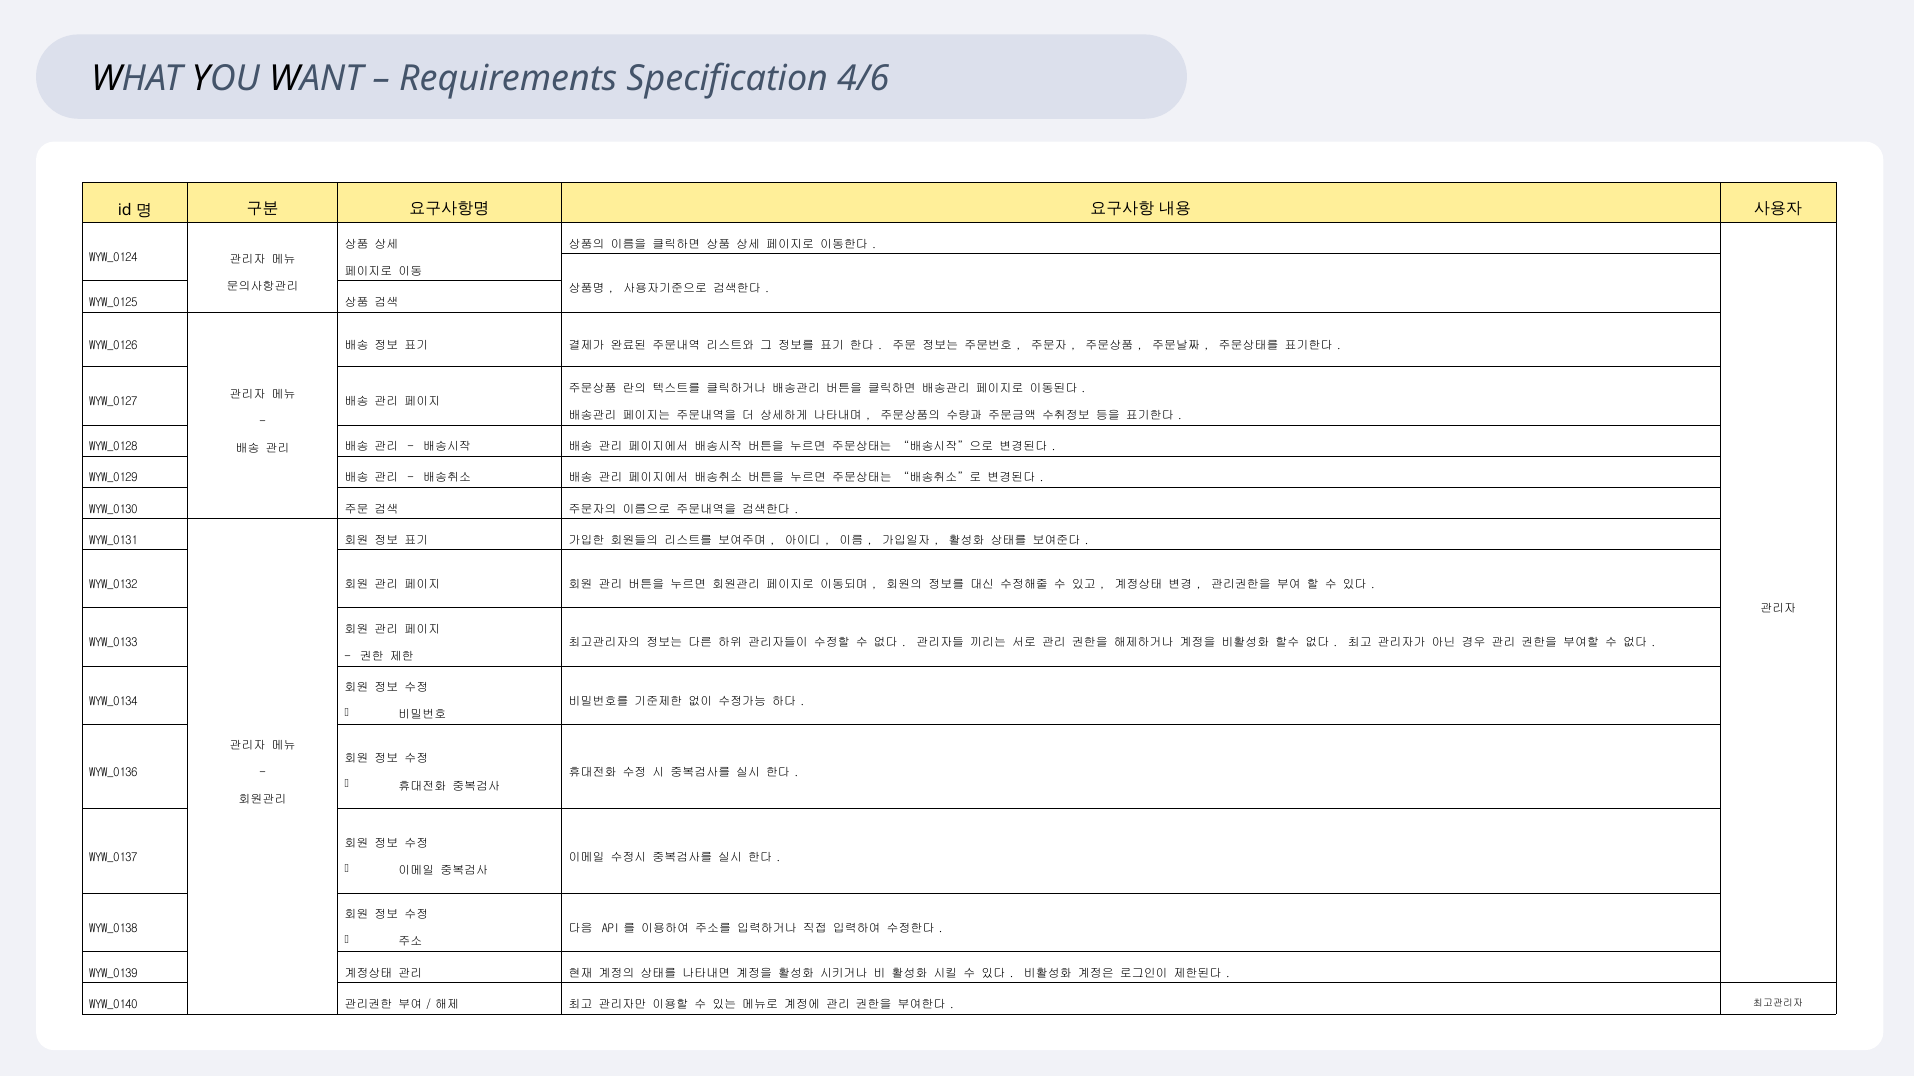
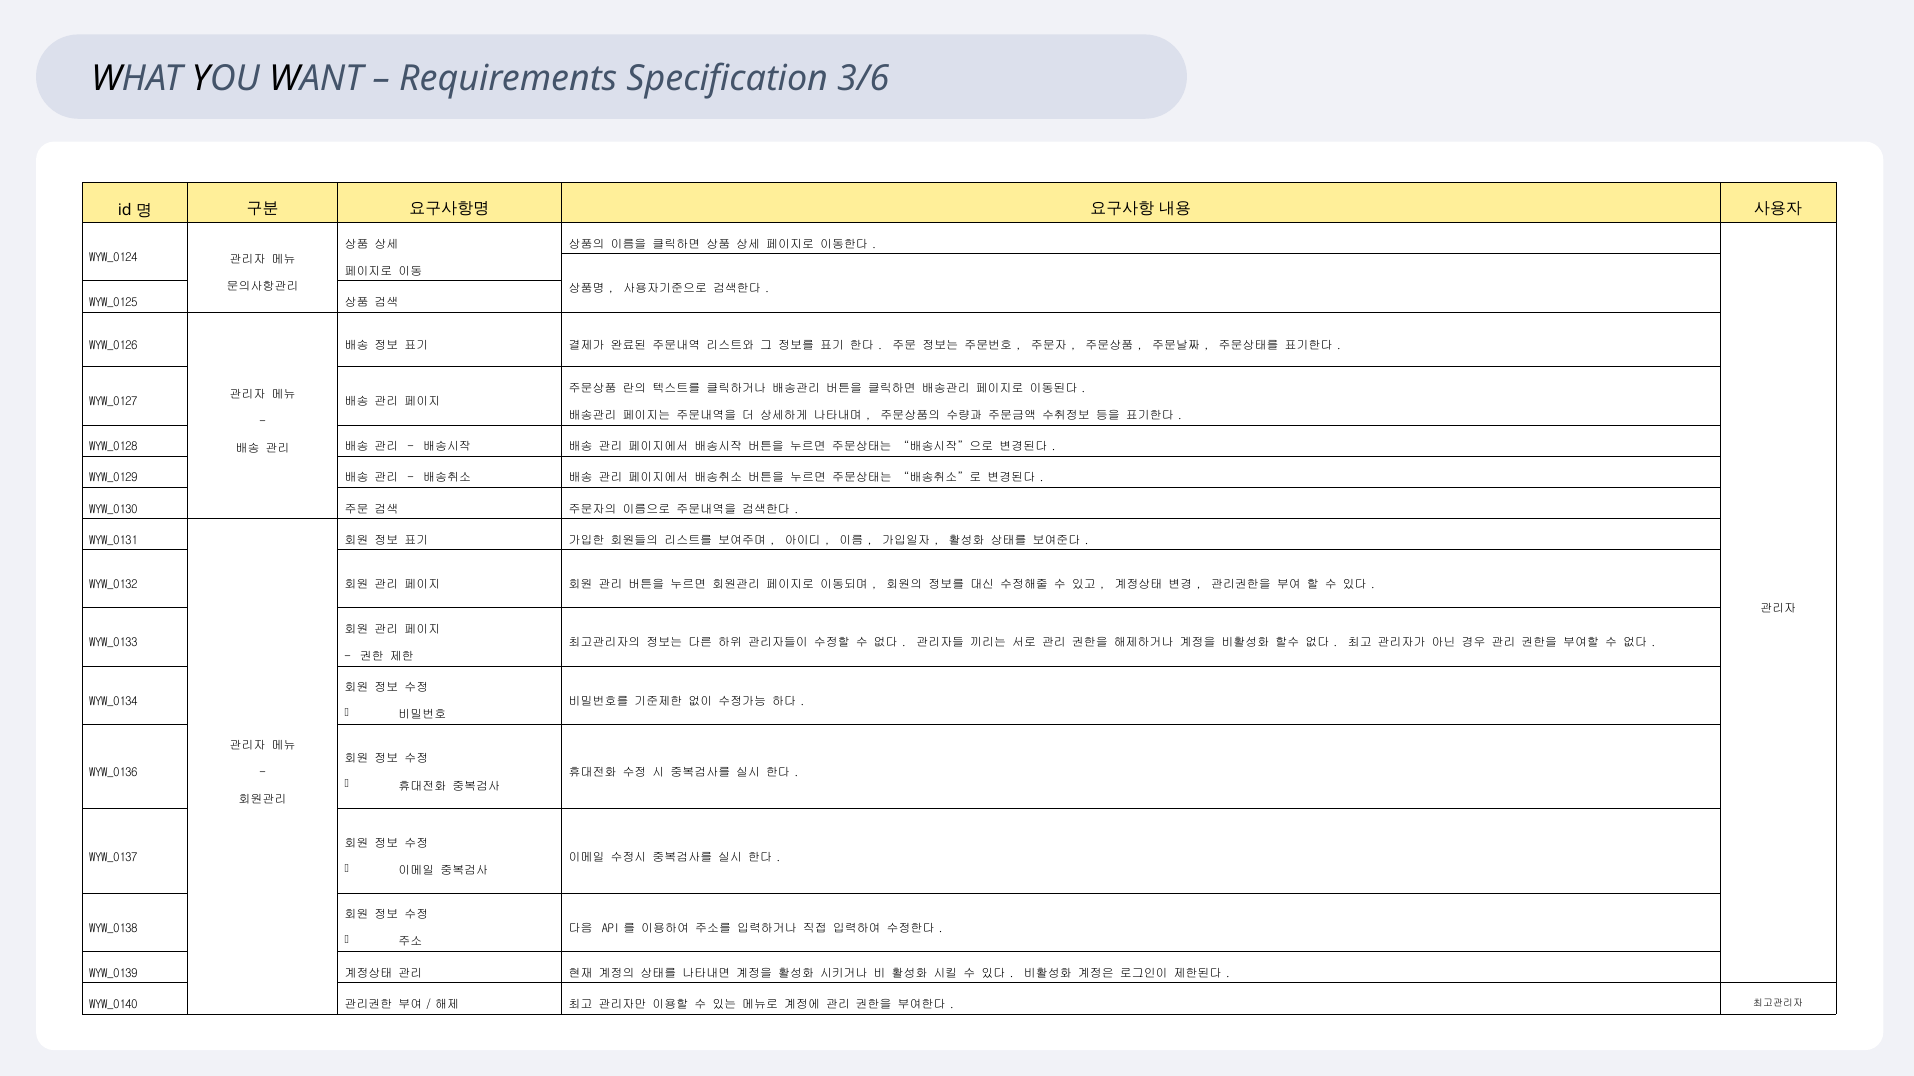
4/6: 4/6 -> 3/6 (863, 79)
